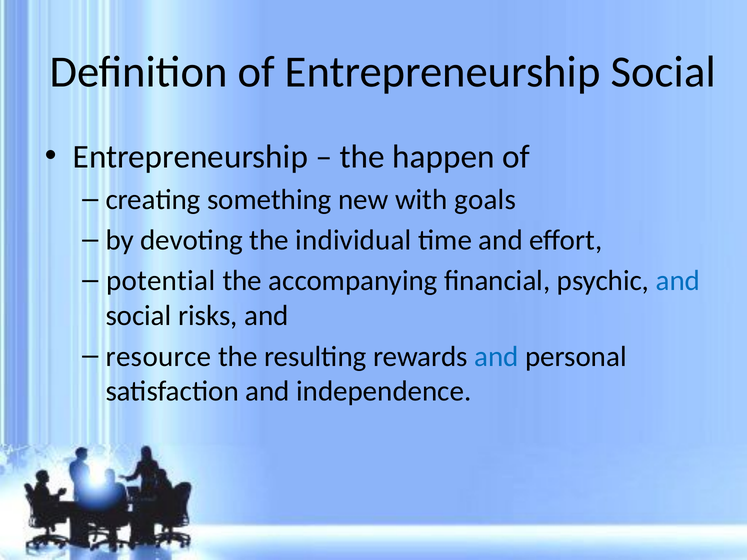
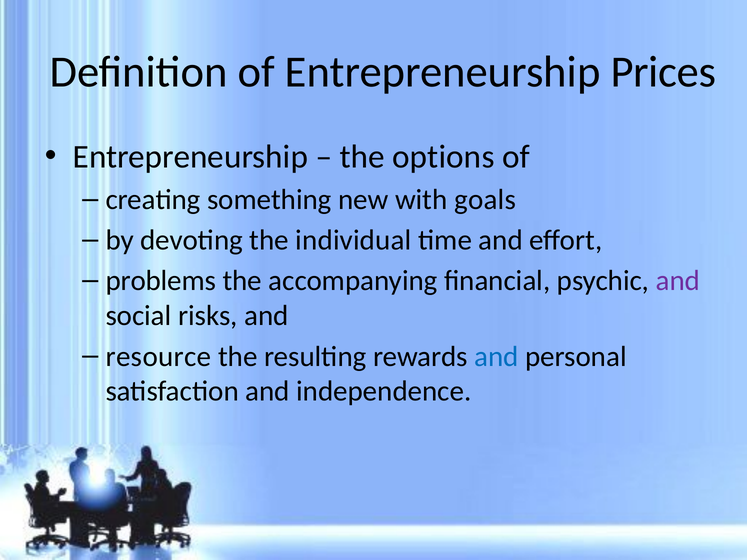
Entrepreneurship Social: Social -> Prices (663, 72)
happen: happen -> options (443, 157)
potential: potential -> problems (161, 281)
and colour: blue -> purple (678, 281)
